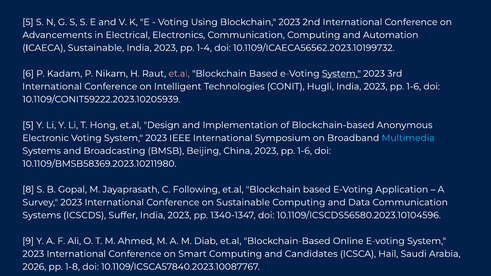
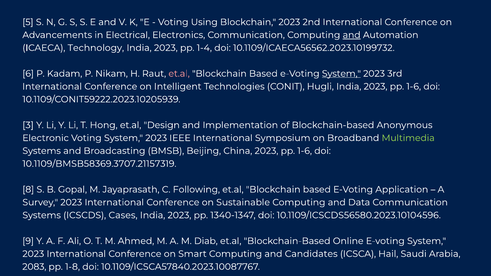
and underline: none -> present (352, 35)
ICAECA Sustainable: Sustainable -> Technology (96, 48)
5: 5 -> 3 (28, 125)
Multimedia colour: light blue -> light green (408, 138)
10.1109/BMSB58369.2023.10211980: 10.1109/BMSB58369.2023.10211980 -> 10.1109/BMSB58369.3707.21157319 (99, 164)
Suffer: Suffer -> Cases (123, 215)
2026: 2026 -> 2083 (34, 267)
